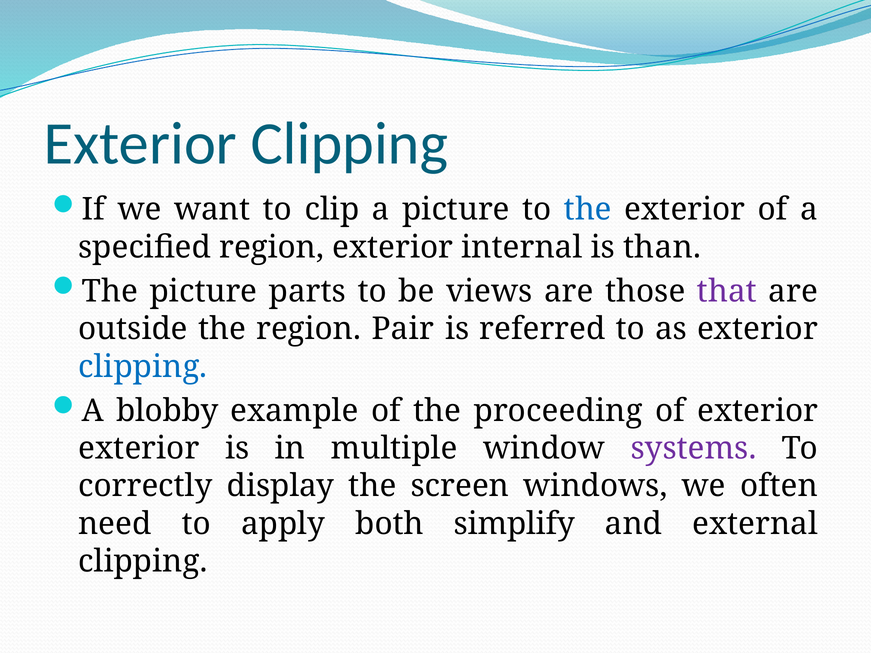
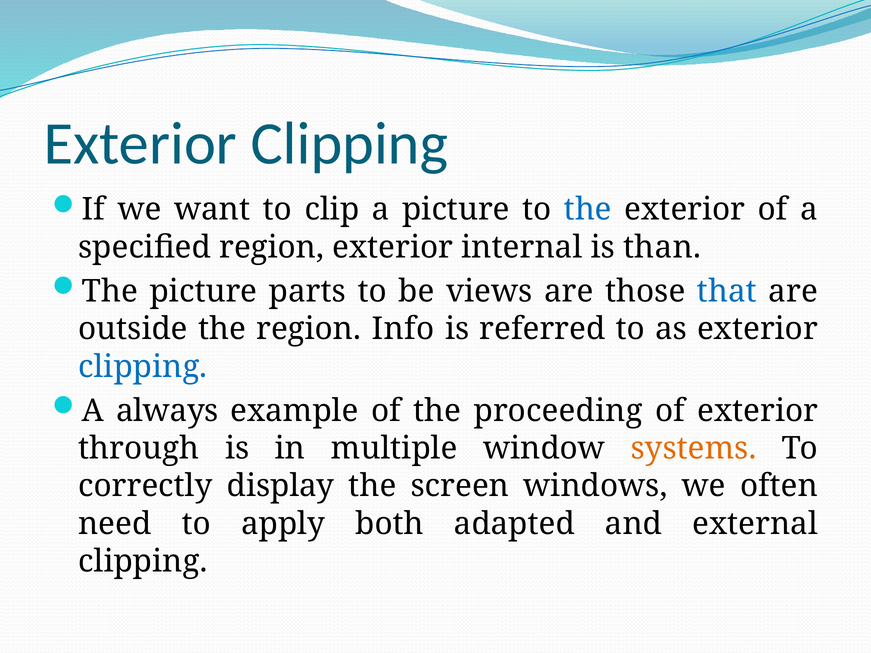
that colour: purple -> blue (727, 291)
Pair: Pair -> Info (403, 329)
blobby: blobby -> always (167, 411)
exterior: exterior -> through (139, 449)
systems colour: purple -> orange (694, 449)
simplify: simplify -> adapted (514, 524)
